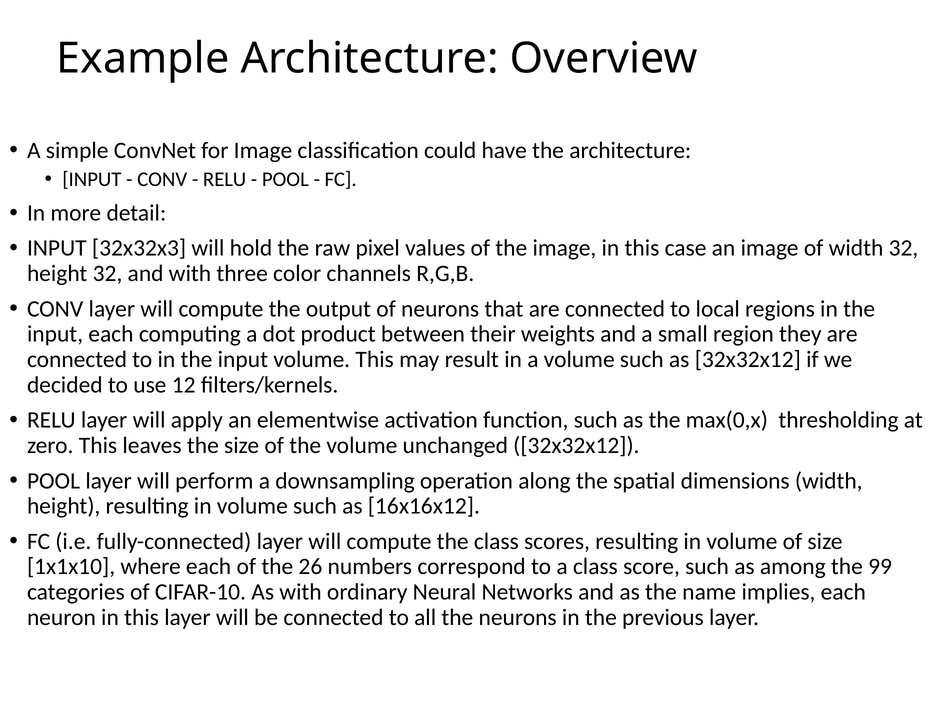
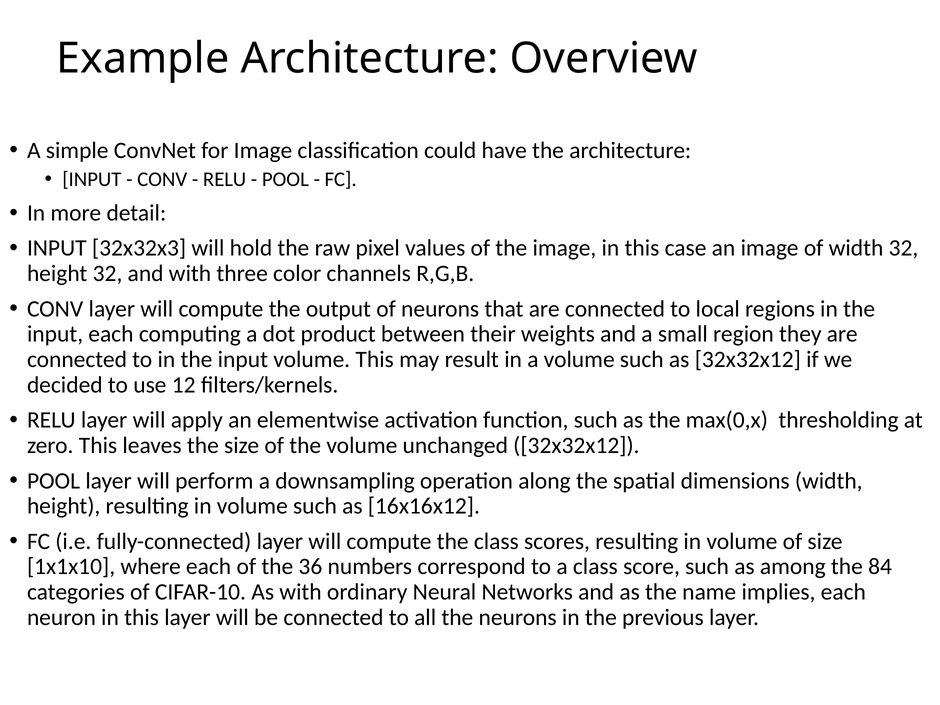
26: 26 -> 36 (310, 567)
99: 99 -> 84 (880, 567)
